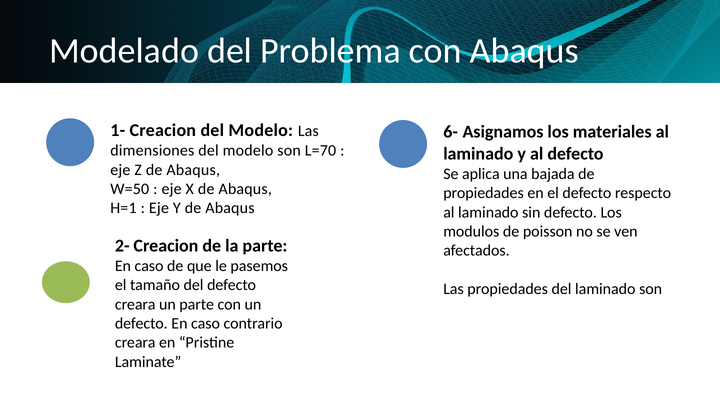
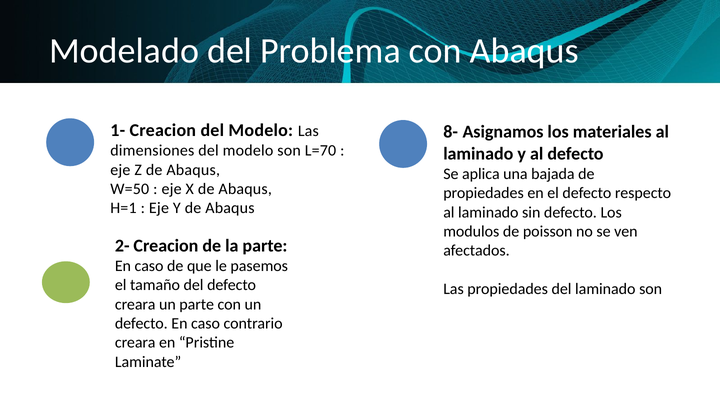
6-: 6- -> 8- (451, 132)
